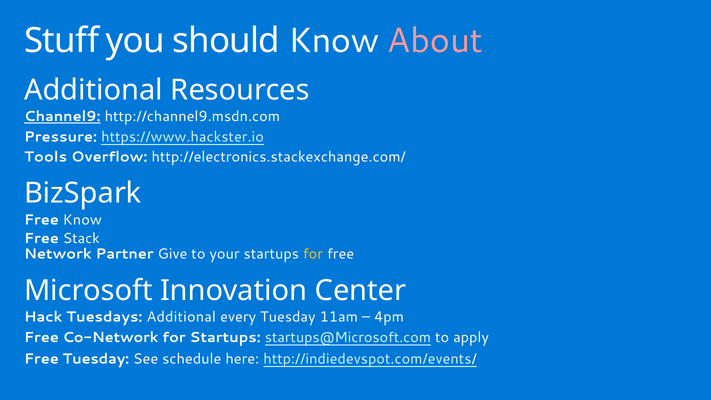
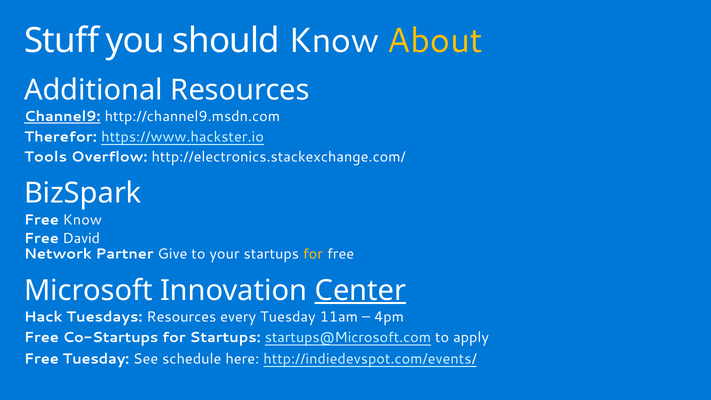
About colour: pink -> yellow (435, 41)
Pressure: Pressure -> Therefor (61, 137)
Stack: Stack -> David (81, 238)
Center underline: none -> present (360, 290)
Tuesdays Additional: Additional -> Resources (181, 317)
Co-Network: Co-Network -> Co-Startups (111, 338)
